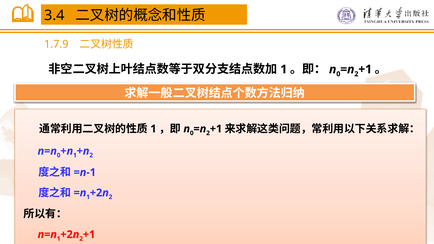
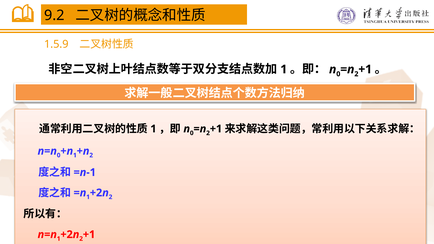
3.4: 3.4 -> 9.2 (54, 15)
1.7.9: 1.7.9 -> 1.5.9 (56, 44)
